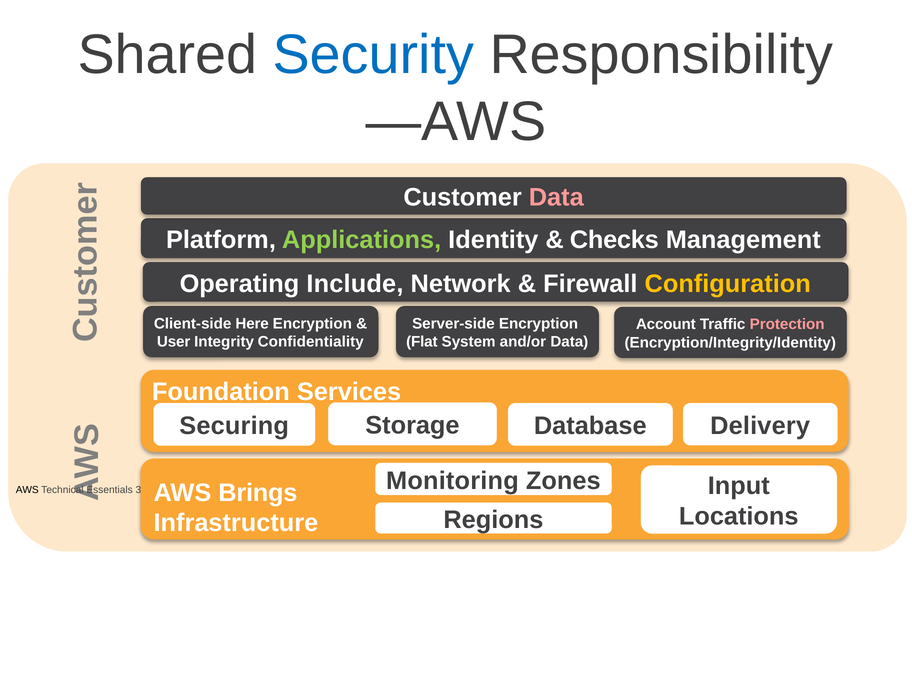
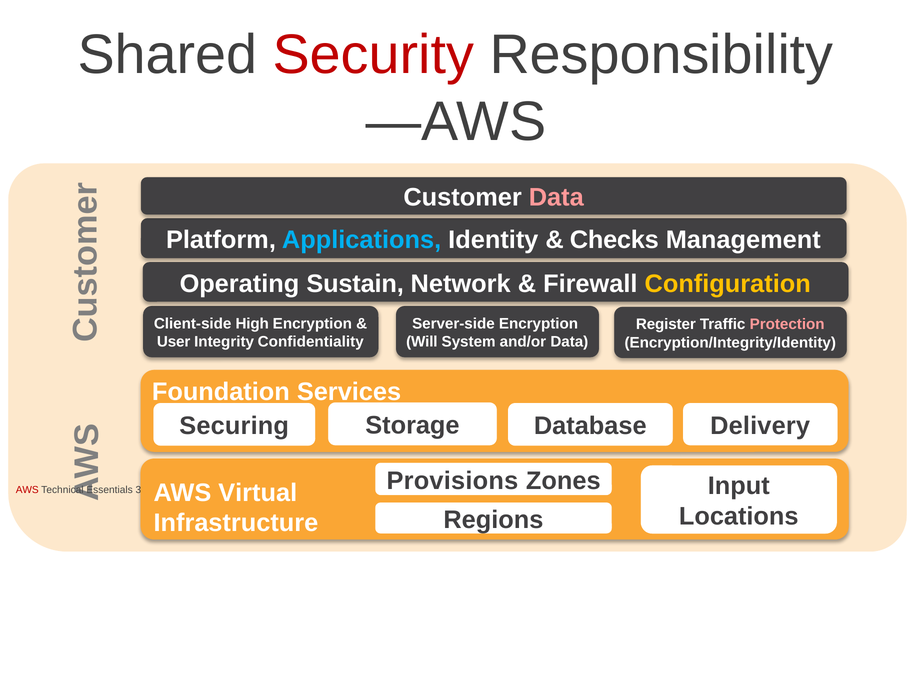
Security colour: blue -> red (373, 55)
Applications colour: light green -> light blue (362, 240)
Include: Include -> Sustain (355, 284)
Here: Here -> High (252, 324)
Account: Account -> Register (666, 324)
Flat: Flat -> Will (422, 342)
Monitoring: Monitoring -> Provisions (452, 481)
Brings: Brings -> Virtual (258, 493)
AWS colour: black -> red (27, 490)
